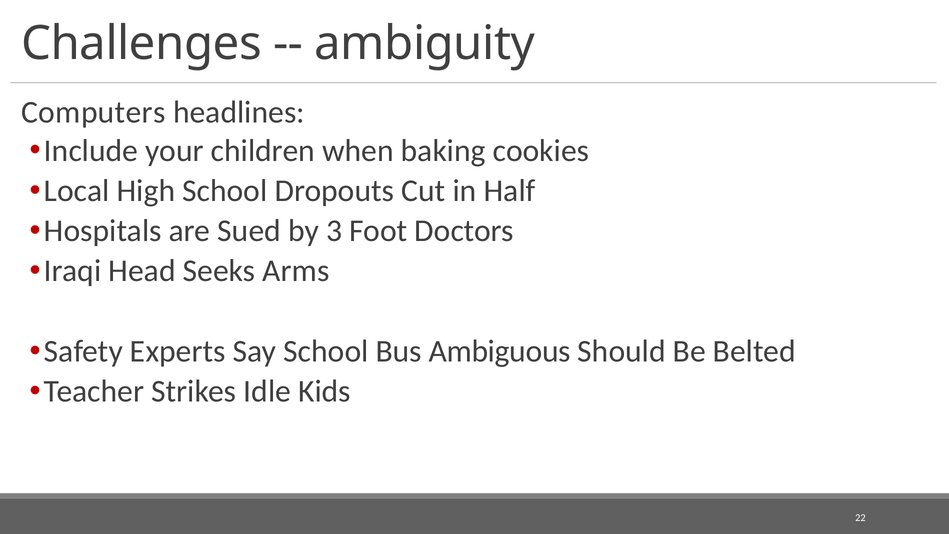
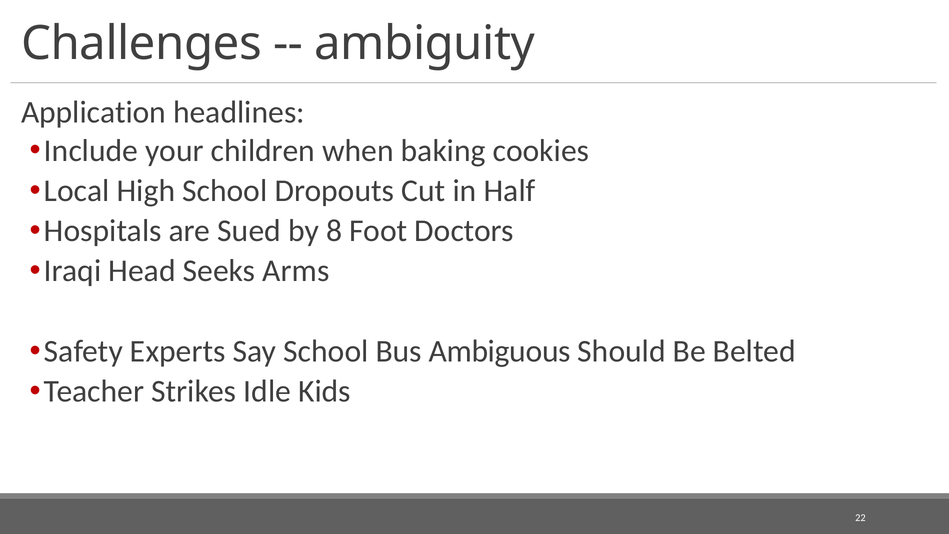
Computers: Computers -> Application (94, 112)
3: 3 -> 8 (334, 231)
